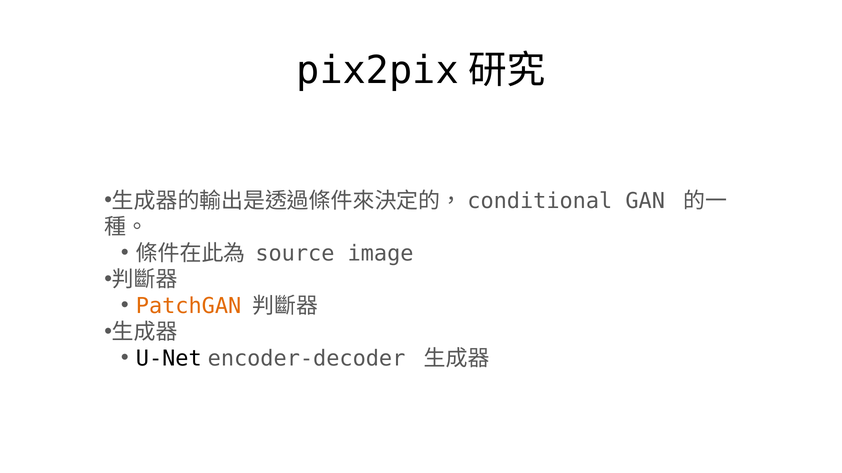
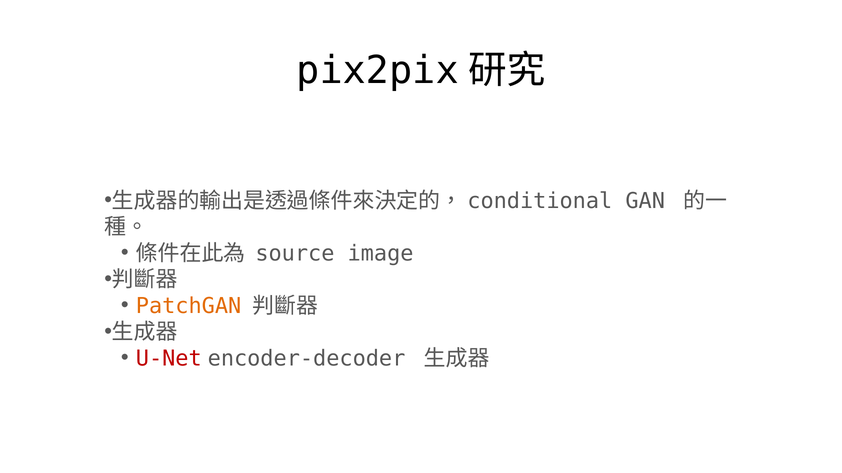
U-Net colour: black -> red (169, 359)
